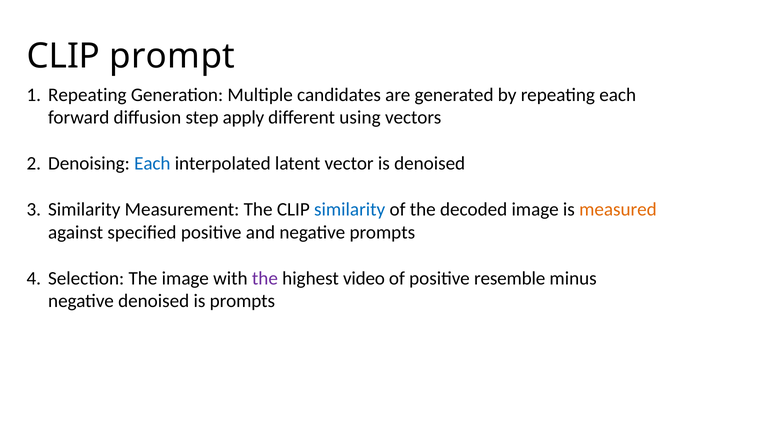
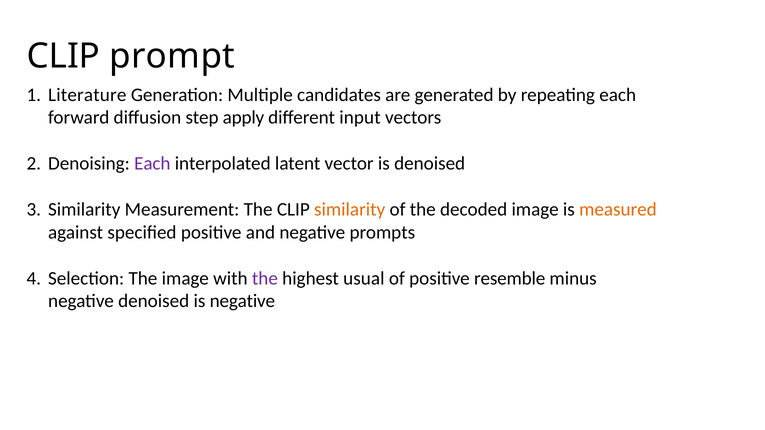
Repeating: Repeating -> Literature (87, 95)
using: using -> input (360, 118)
Each colour: blue -> purple (152, 164)
similarity colour: blue -> orange (350, 210)
video: video -> usual (364, 278)
is prompts: prompts -> negative (242, 301)
